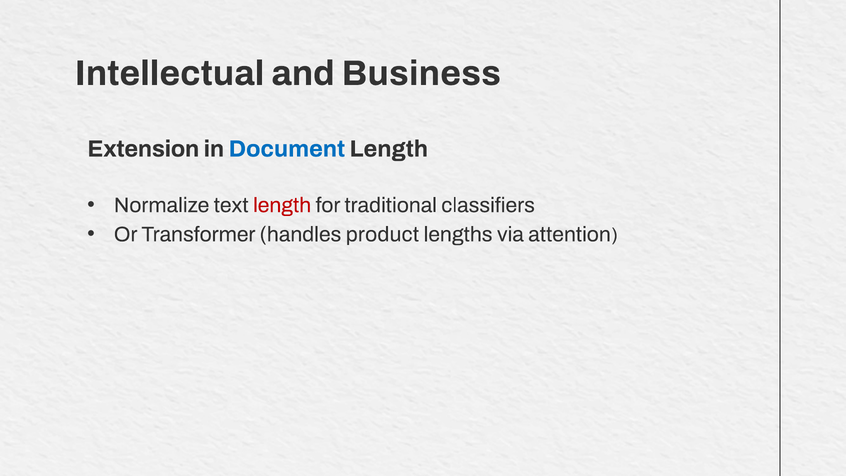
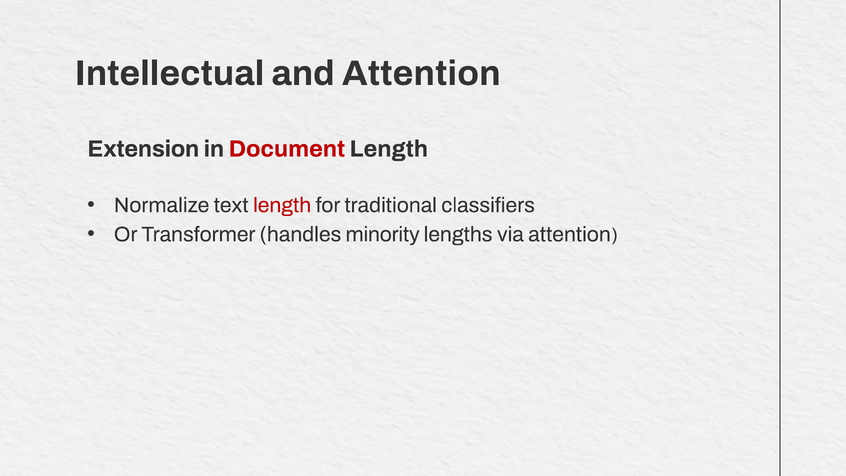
and Business: Business -> Attention (421, 73)
Document colour: blue -> red (287, 149)
product: product -> minority (383, 234)
